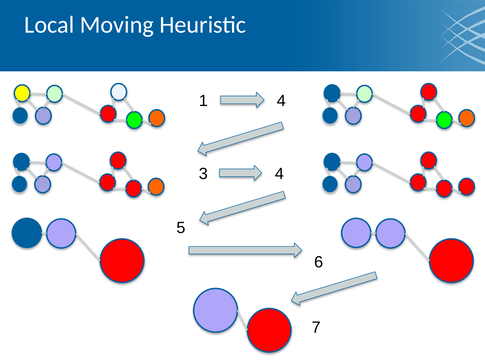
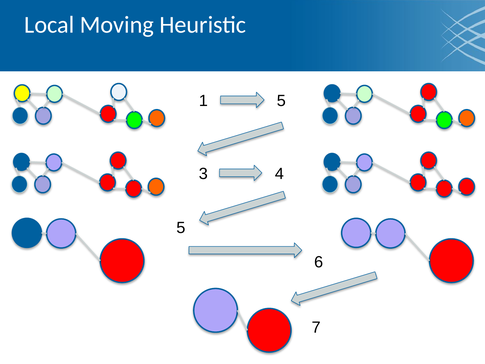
1 4: 4 -> 5 (281, 101)
